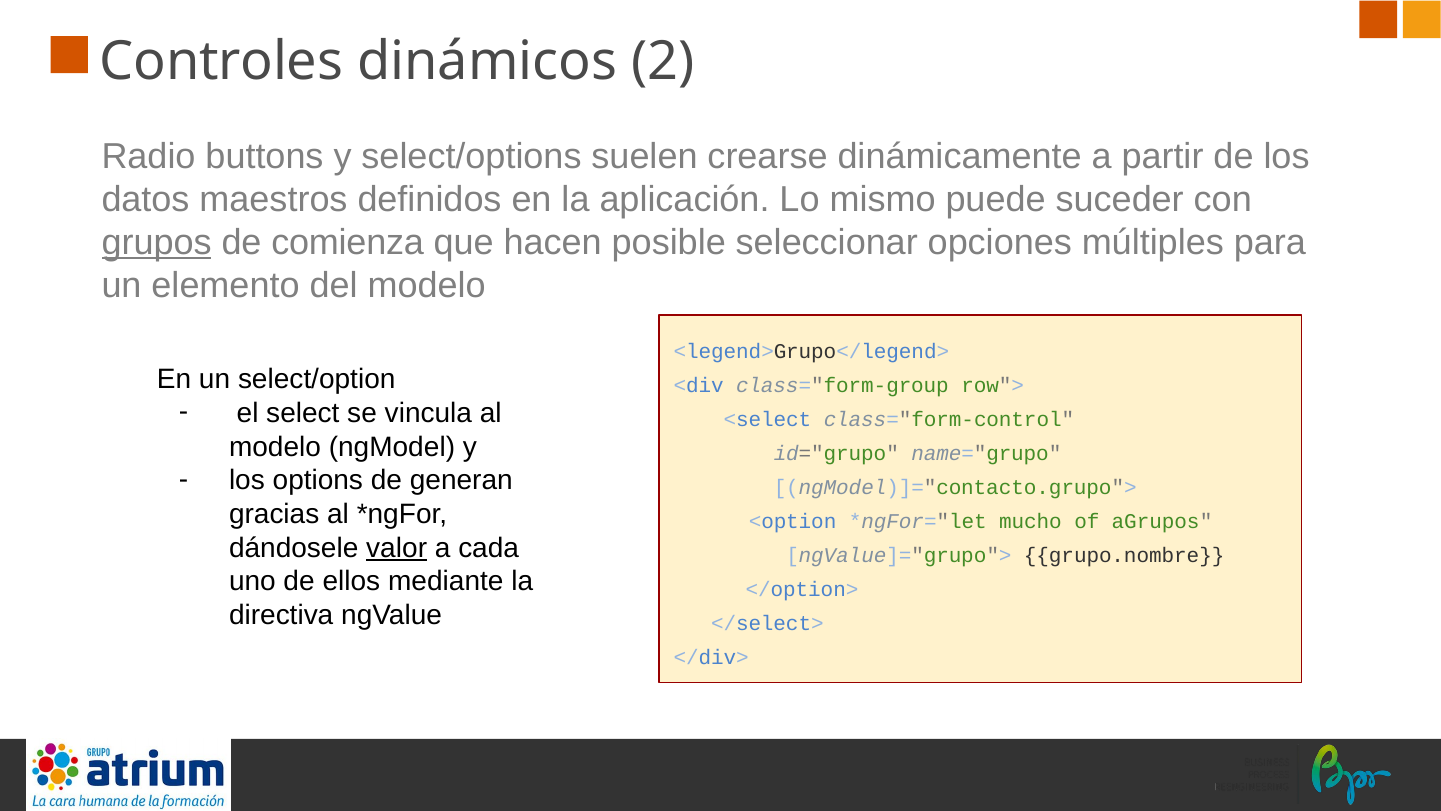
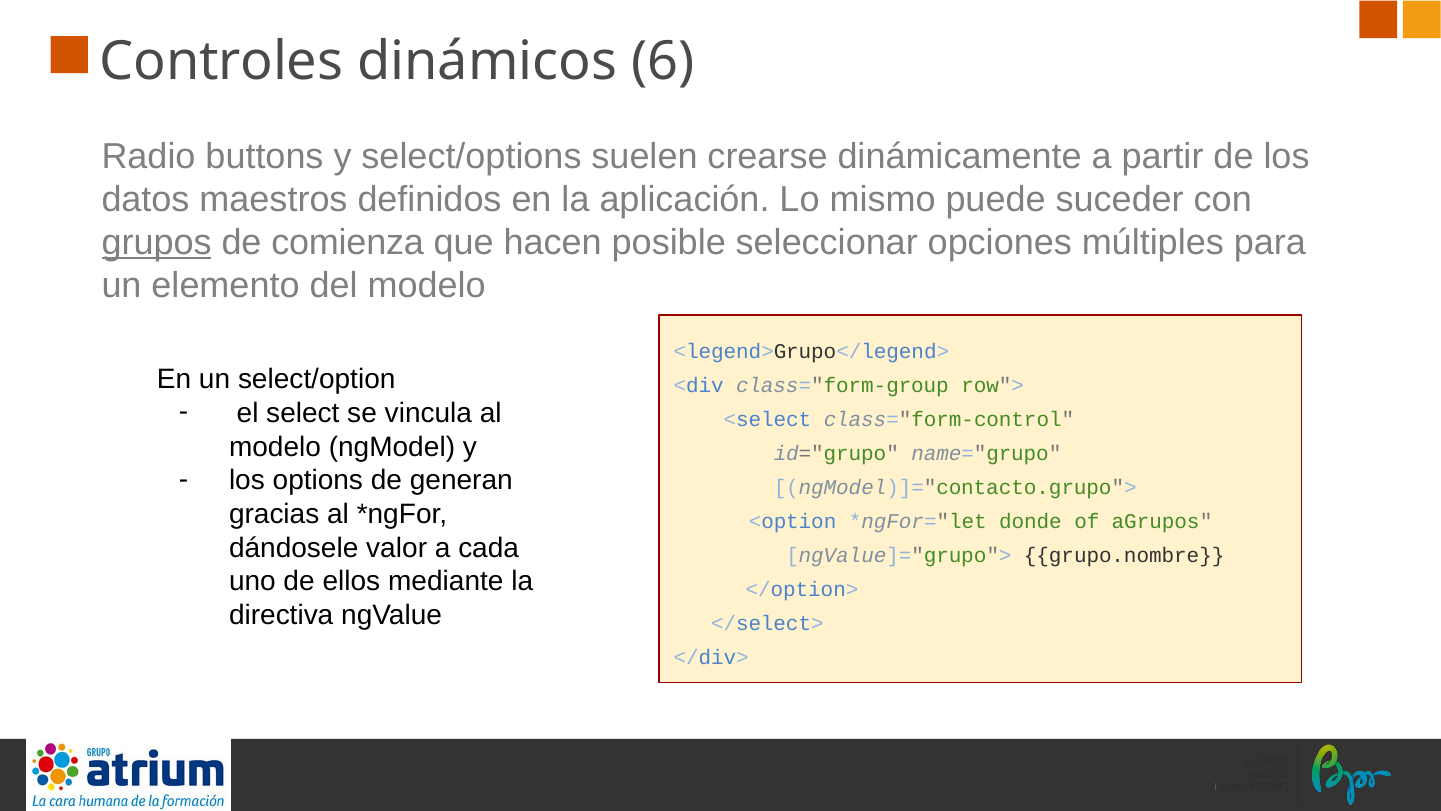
2: 2 -> 6 (663, 61)
mucho: mucho -> donde (1030, 521)
valor underline: present -> none (397, 548)
